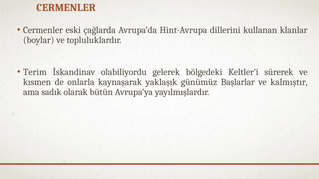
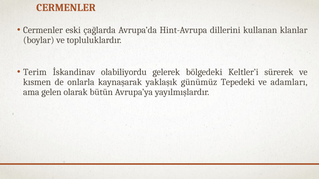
Başlarlar: Başlarlar -> Tepedeki (238, 82)
kalmıştır: kalmıştır -> adamları (289, 82)
sadık: sadık -> gelen (51, 92)
